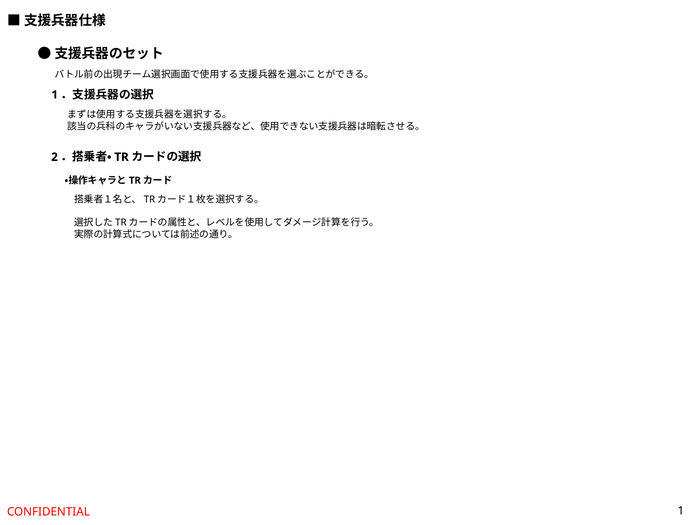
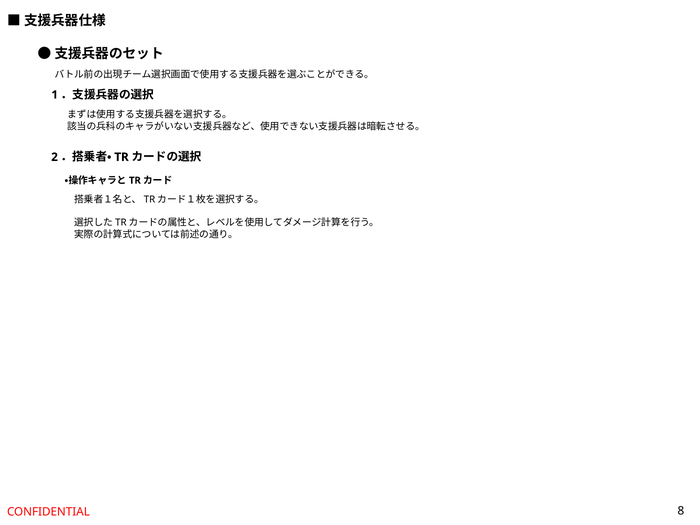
CONFIDENTIAL 1: 1 -> 8 (681, 511)
